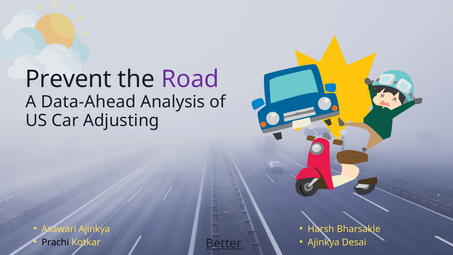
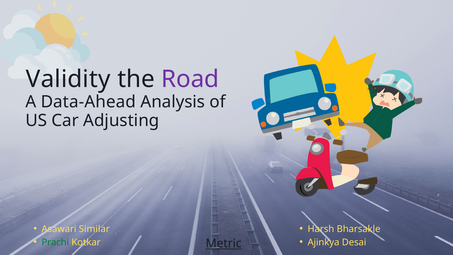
Prevent: Prevent -> Validity (68, 79)
Asawari Ajinkya: Ajinkya -> Similar (94, 229)
Prachi colour: black -> green (55, 242)
Better: Better -> Metric (224, 243)
